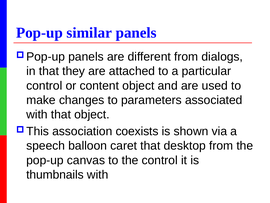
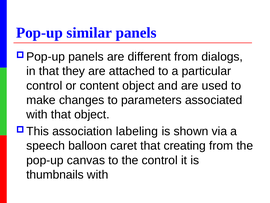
coexists: coexists -> labeling (137, 131)
desktop: desktop -> creating (185, 145)
